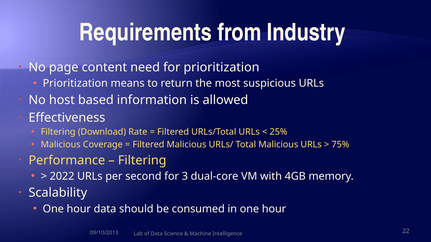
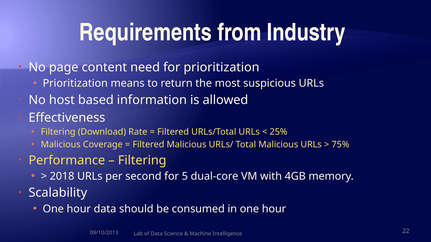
2022: 2022 -> 2018 (62, 177)
3: 3 -> 5 (185, 177)
